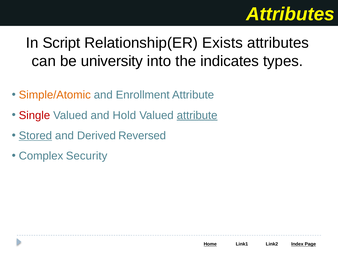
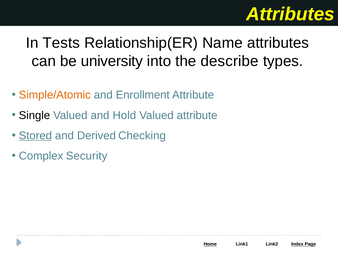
Script: Script -> Tests (61, 43)
Exists: Exists -> Name (223, 43)
indicates: indicates -> describe (230, 61)
Single colour: red -> black (34, 115)
attribute underline: present -> none (197, 115)
Reversed: Reversed -> Checking (142, 135)
